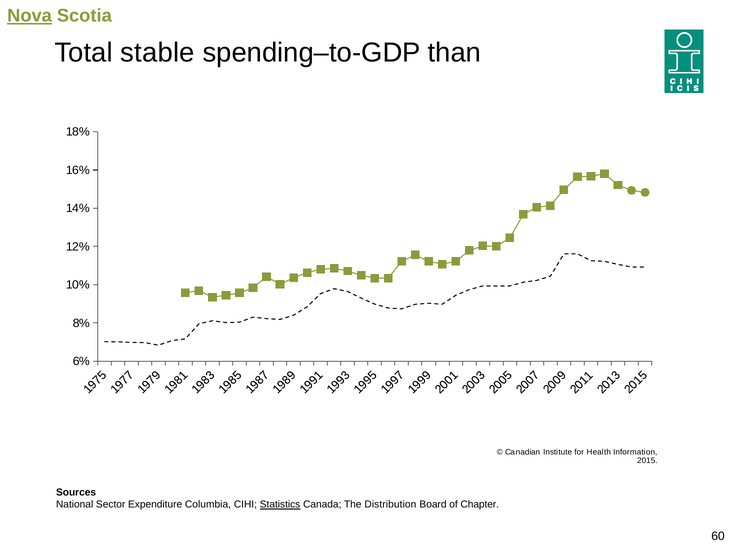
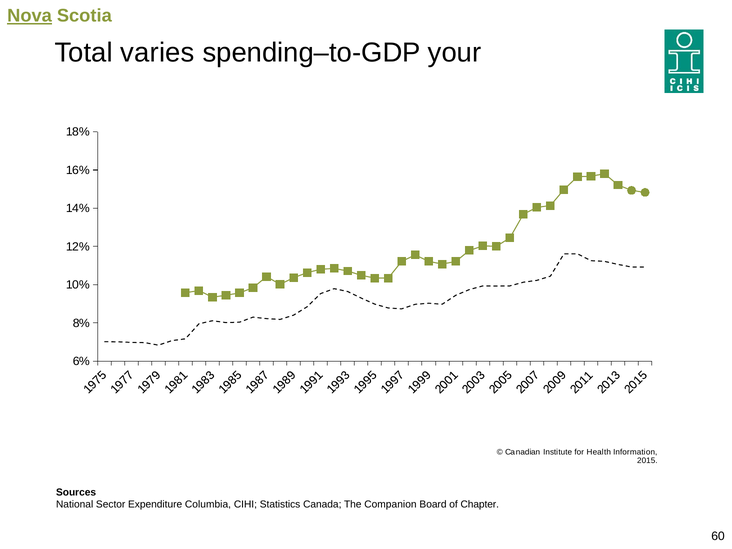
stable: stable -> varies (157, 53)
than: than -> your (455, 53)
Statistics underline: present -> none (280, 505)
Distribution: Distribution -> Companion (390, 505)
